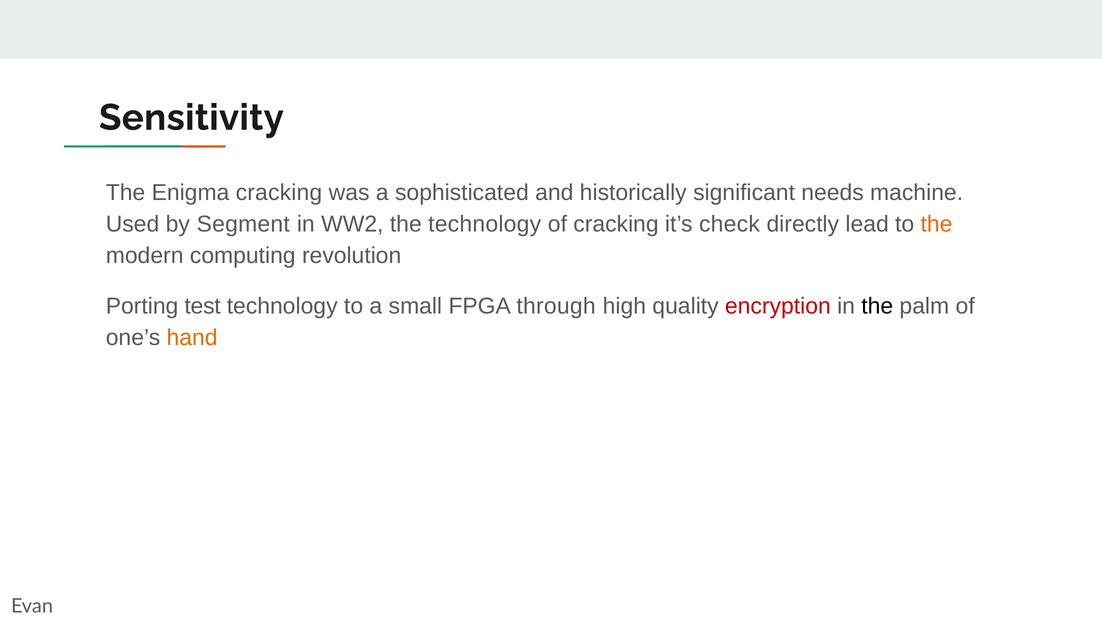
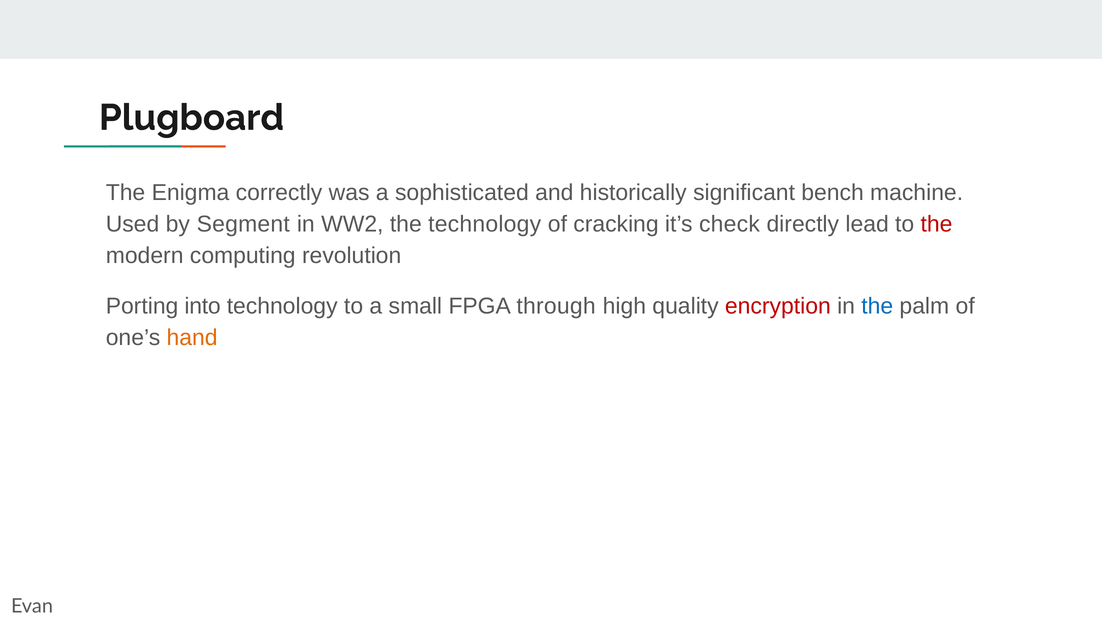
Sensitivity: Sensitivity -> Plugboard (192, 118)
Enigma cracking: cracking -> correctly (279, 193)
needs: needs -> bench (833, 193)
the colour: orange -> red (937, 224)
test: test -> into (203, 306)
the colour: black -> blue (877, 306)
